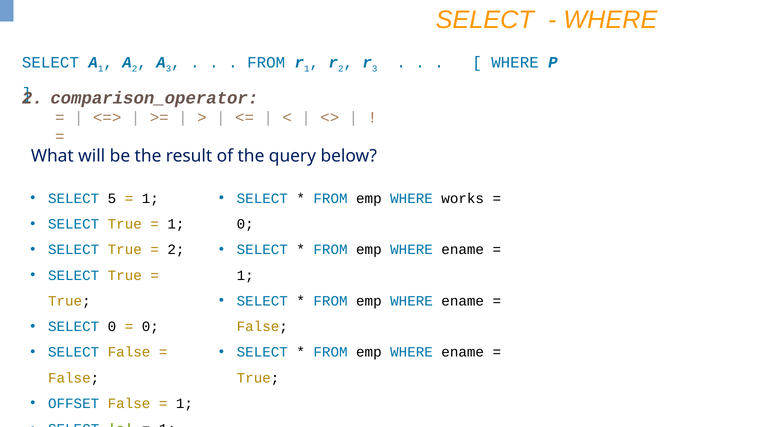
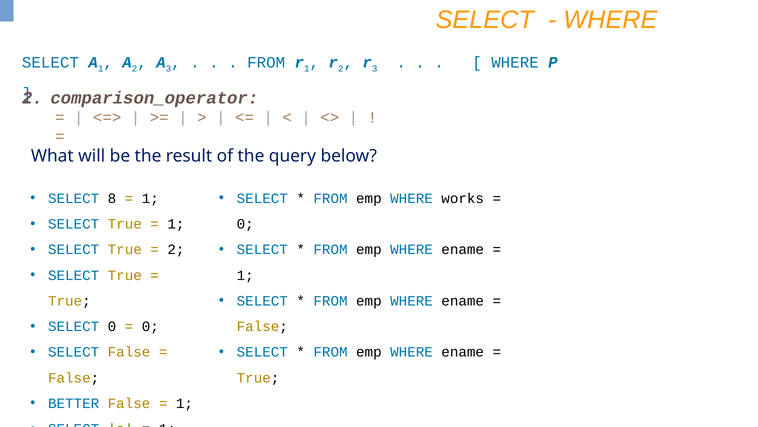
5: 5 -> 8 (112, 198)
OFFSET: OFFSET -> BETTER (74, 403)
